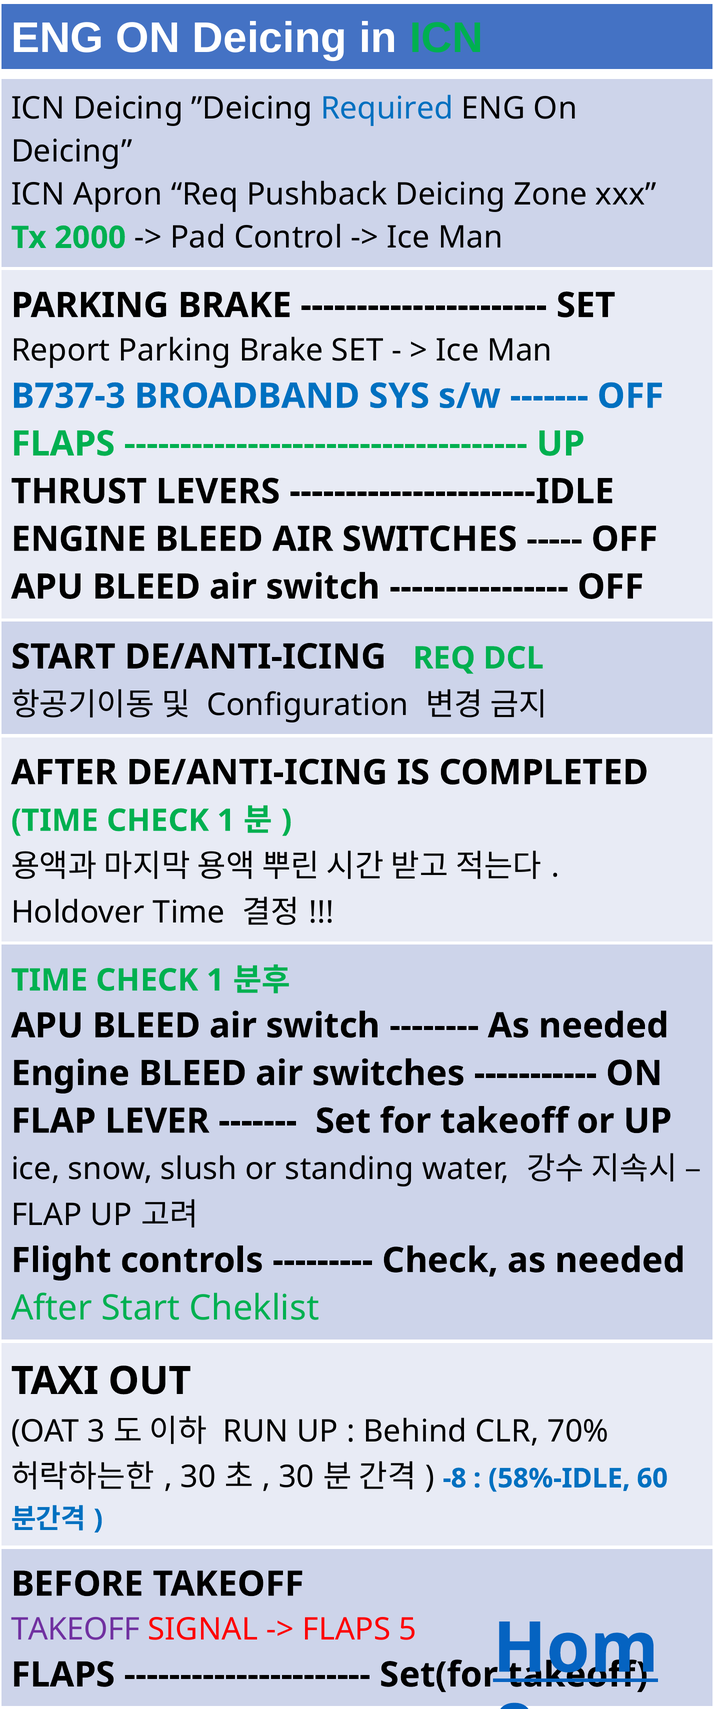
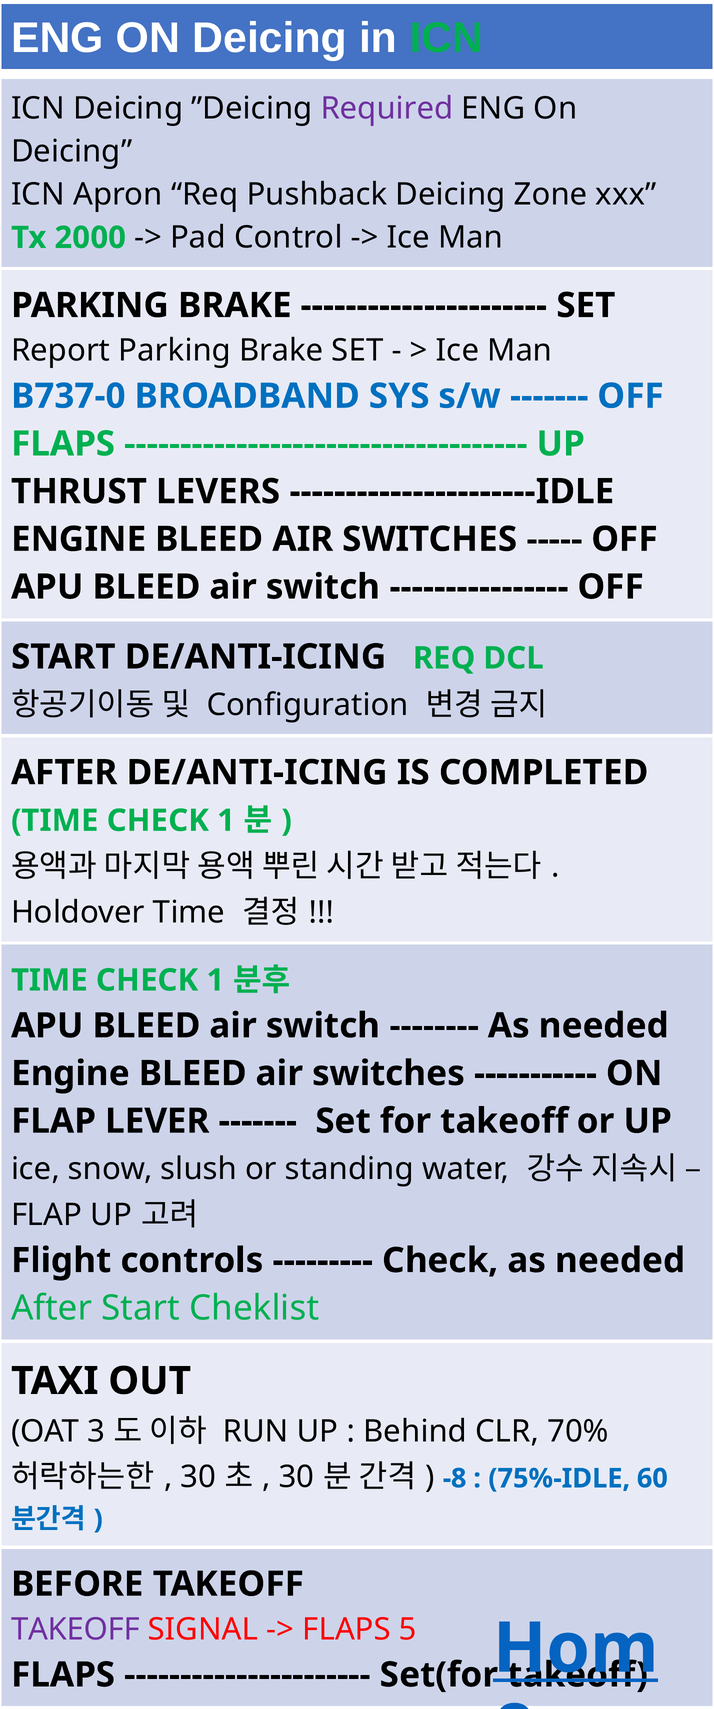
Required colour: blue -> purple (387, 108)
B737-3: B737-3 -> B737-0 (68, 396)
58%-IDLE: 58%-IDLE -> 75%-IDLE (559, 1478)
